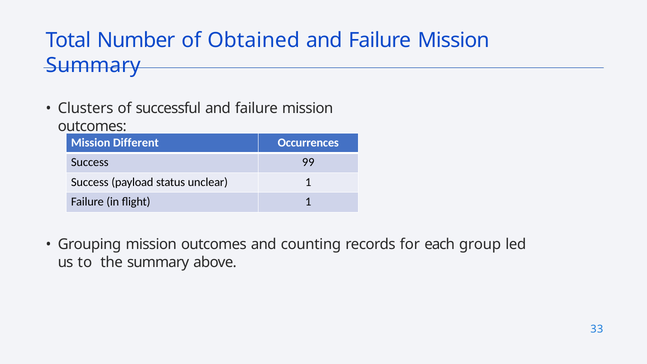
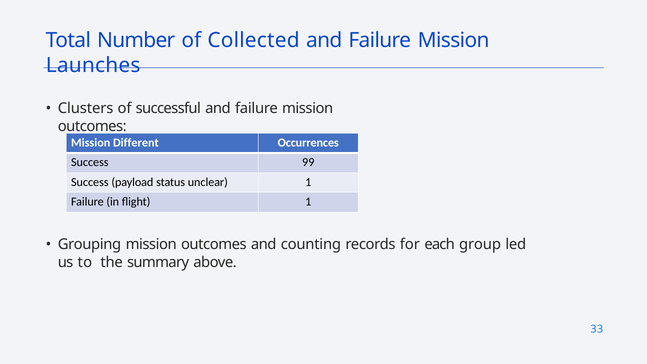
Obtained: Obtained -> Collected (254, 40)
Summary: Summary -> Launches (93, 65)
